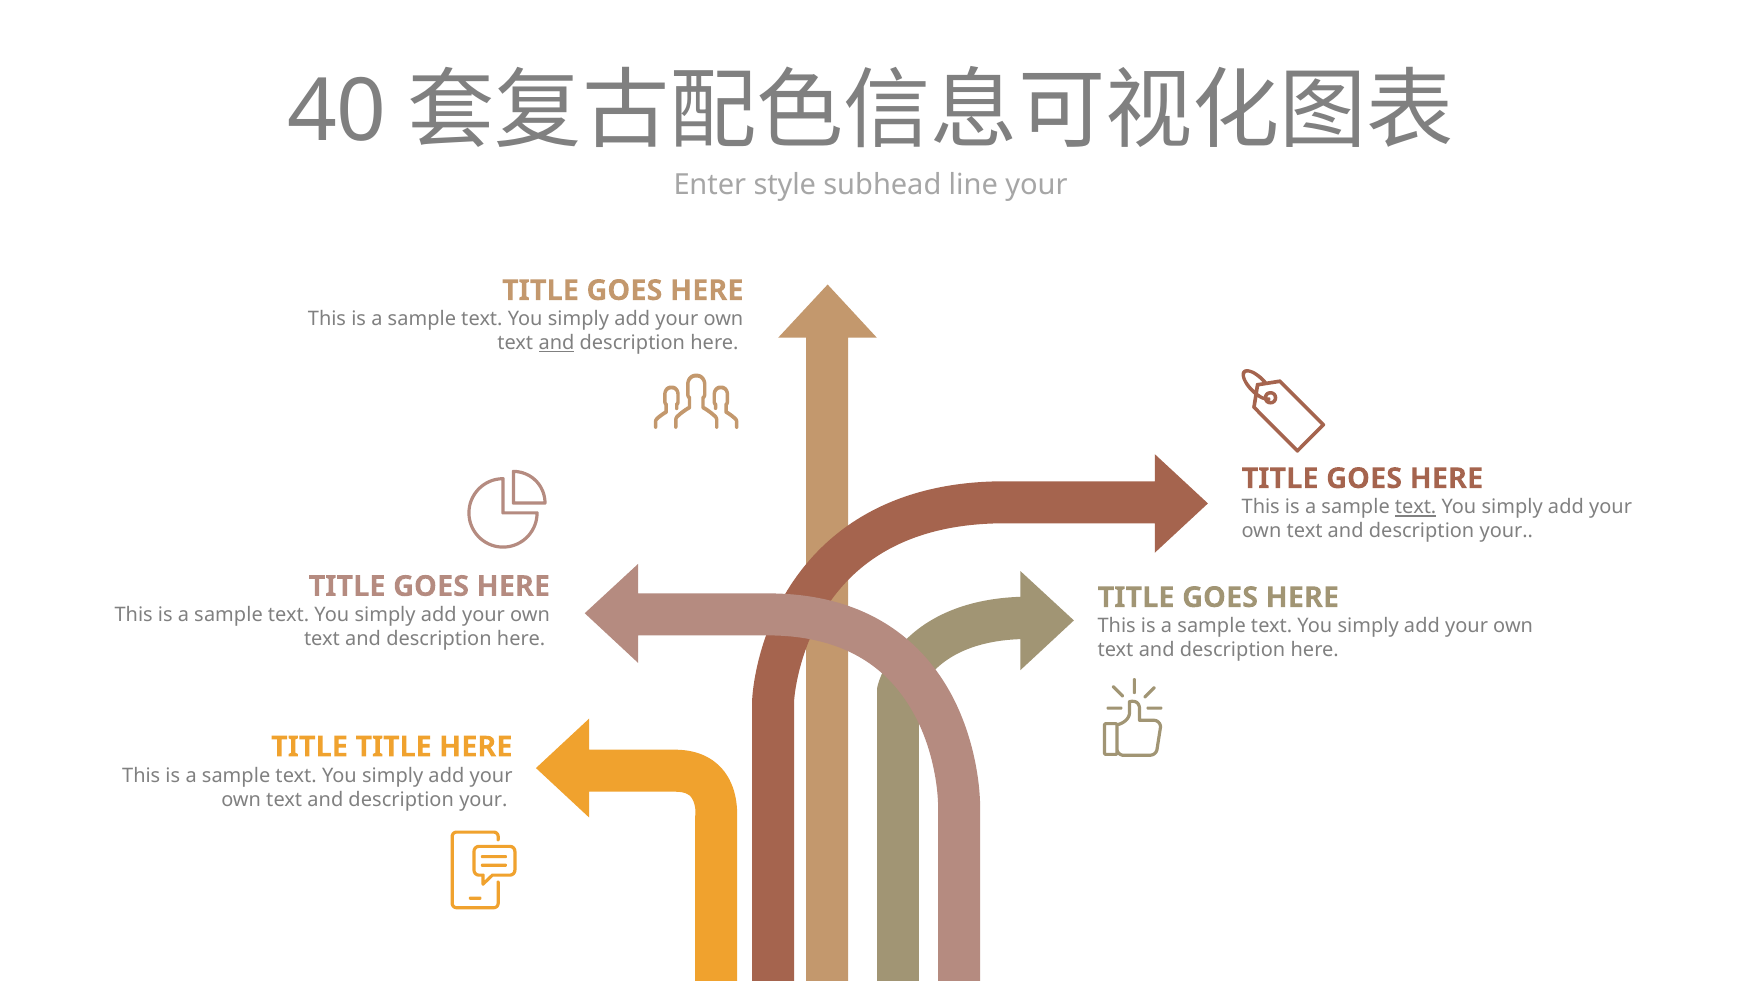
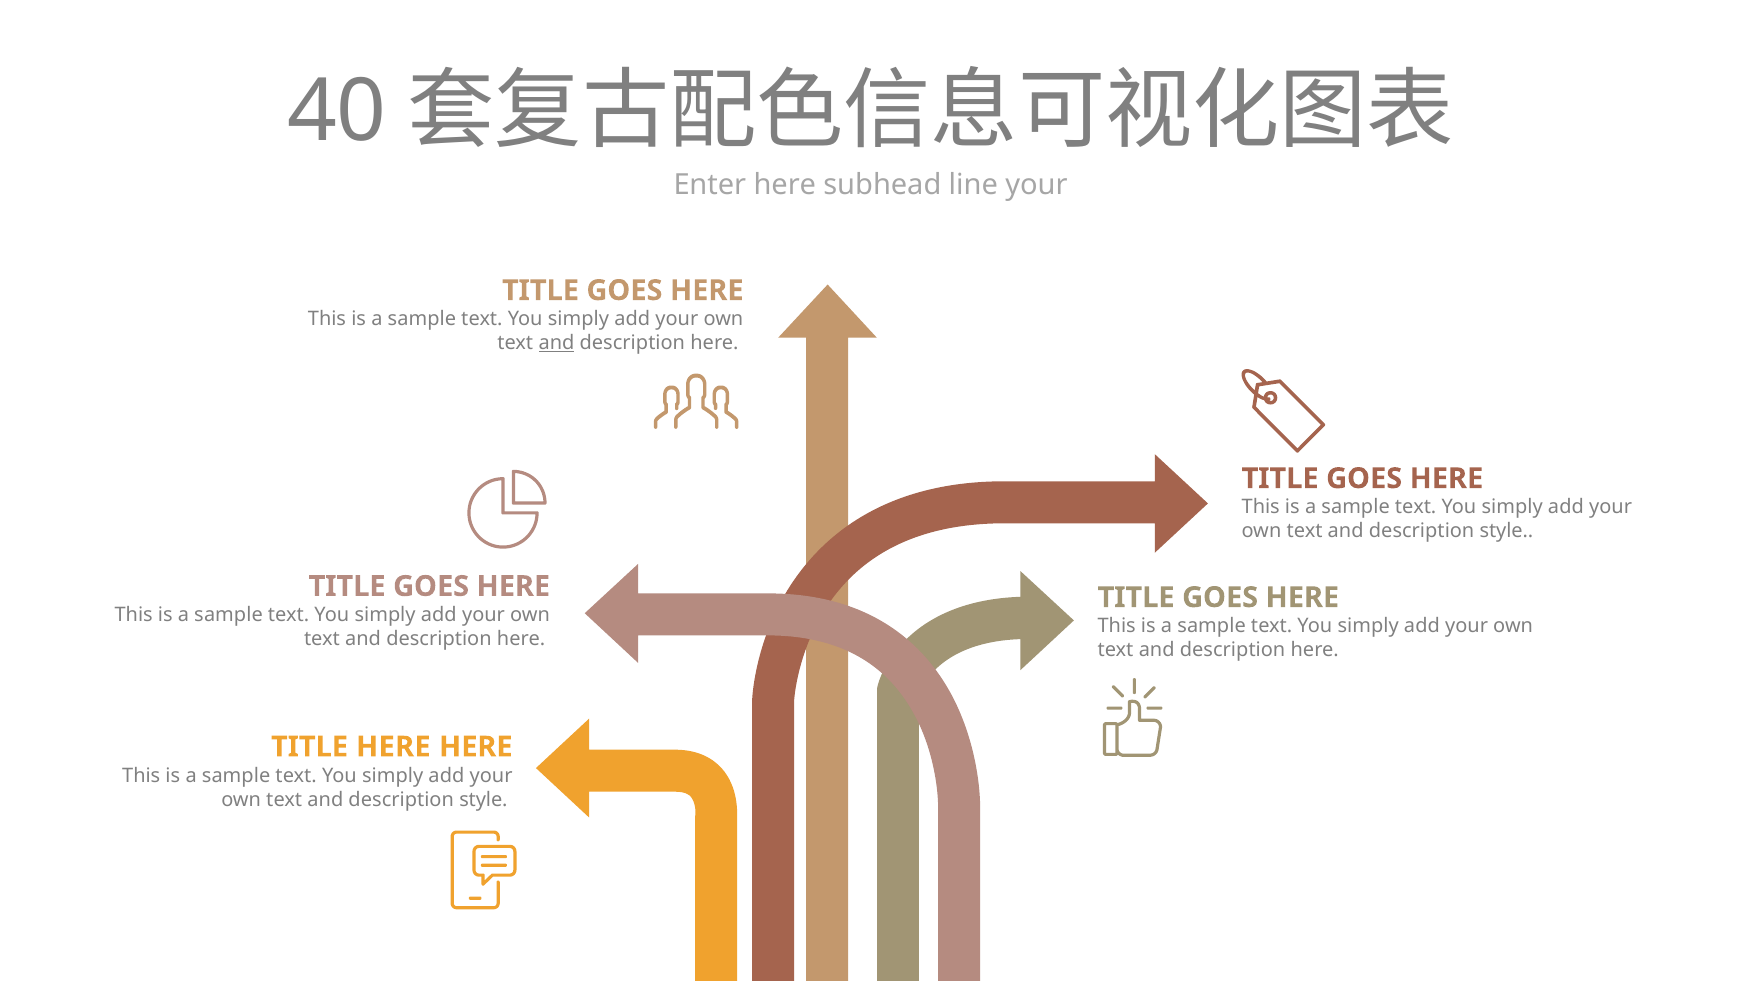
Enter style: style -> here (785, 185)
text underline: present -> none (1416, 507)
your: your -> style (1506, 531)
TITLE TITLE: TITLE -> HERE (393, 747)
your: your -> style (483, 800)
